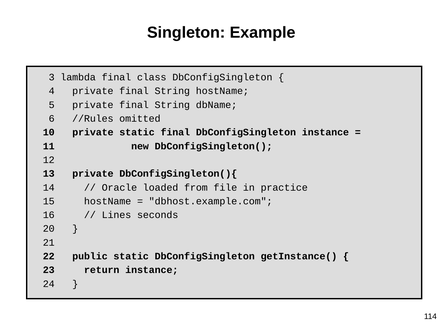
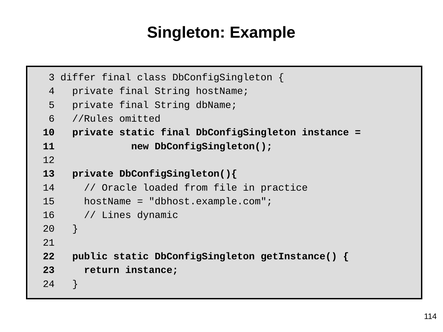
lambda: lambda -> differ (78, 77)
seconds: seconds -> dynamic (158, 215)
